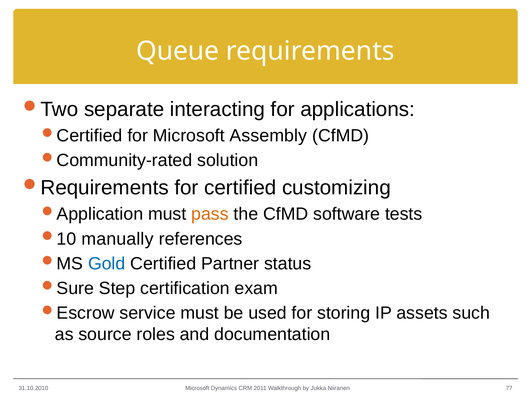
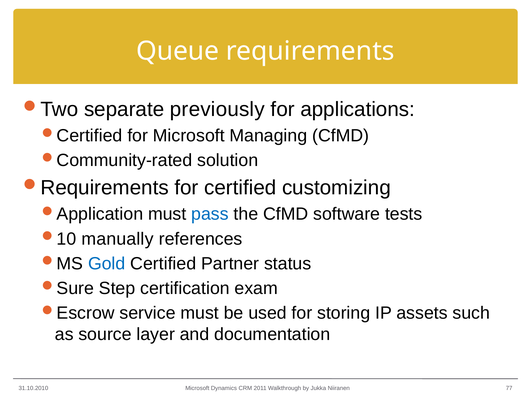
interacting: interacting -> previously (217, 109)
Assembly: Assembly -> Managing (268, 136)
pass colour: orange -> blue (210, 214)
roles: roles -> layer (156, 335)
